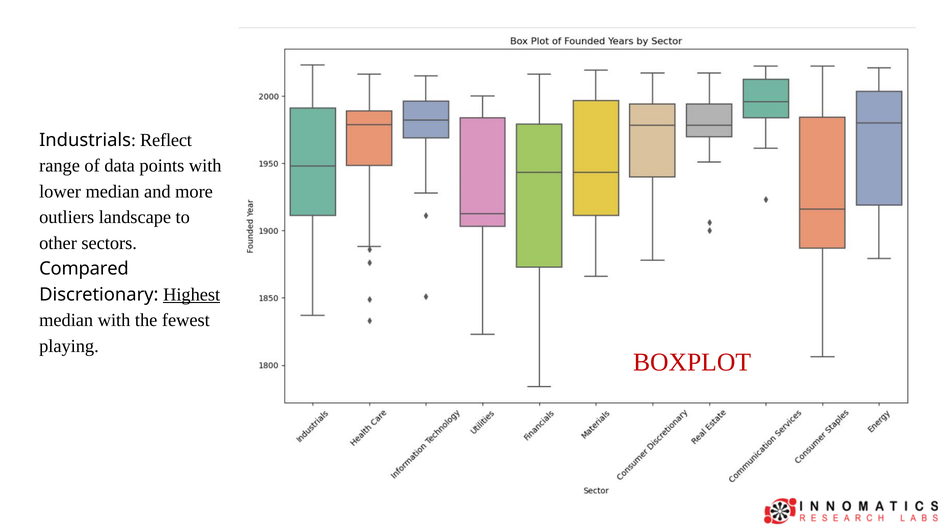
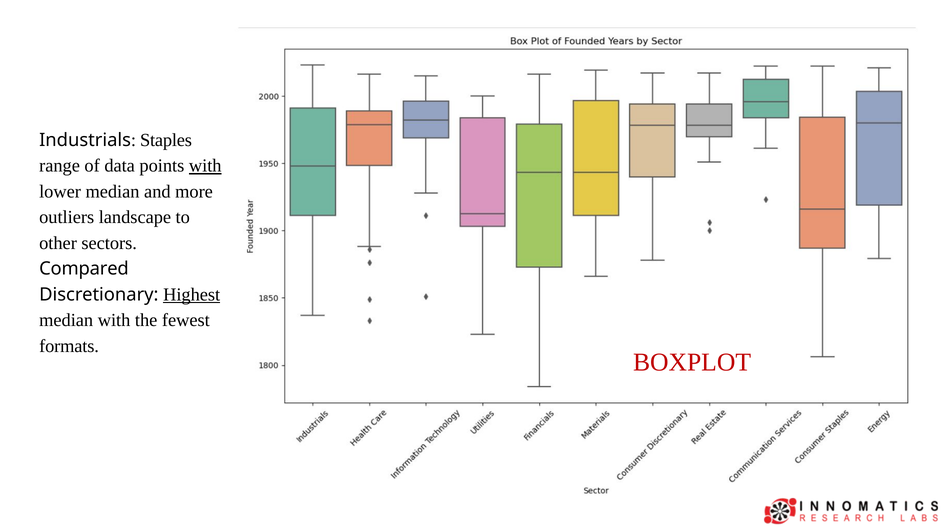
Reflect: Reflect -> Staples (166, 140)
with underline: none -> present (205, 166)
playing: playing -> formats (69, 346)
